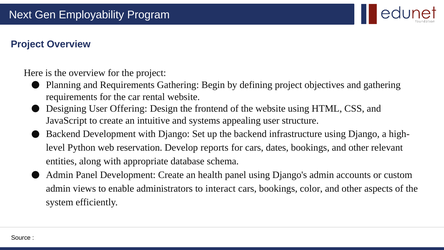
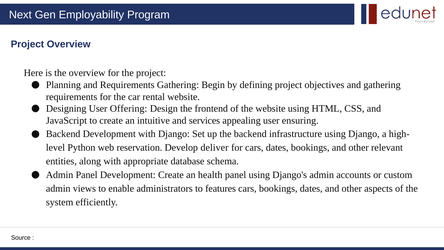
systems: systems -> services (205, 120)
structure: structure -> ensuring (300, 120)
reports: reports -> deliver (215, 148)
interact: interact -> features (221, 188)
bookings color: color -> dates (311, 188)
